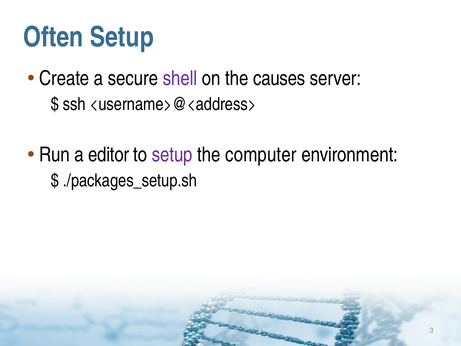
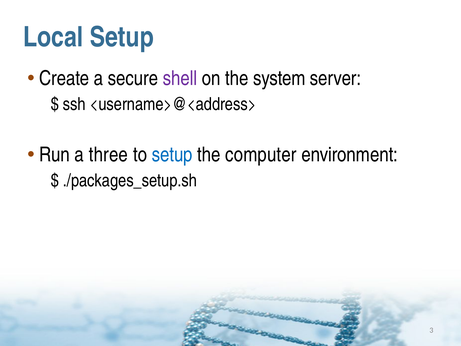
Often: Often -> Local (53, 37)
causes: causes -> system (279, 78)
editor: editor -> three (108, 155)
setup colour: purple -> blue (172, 155)
